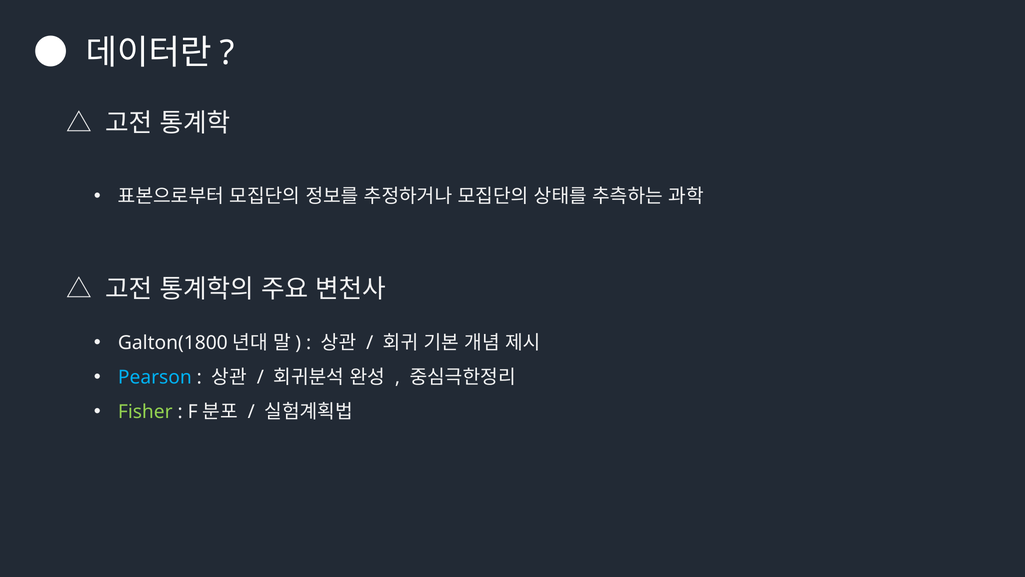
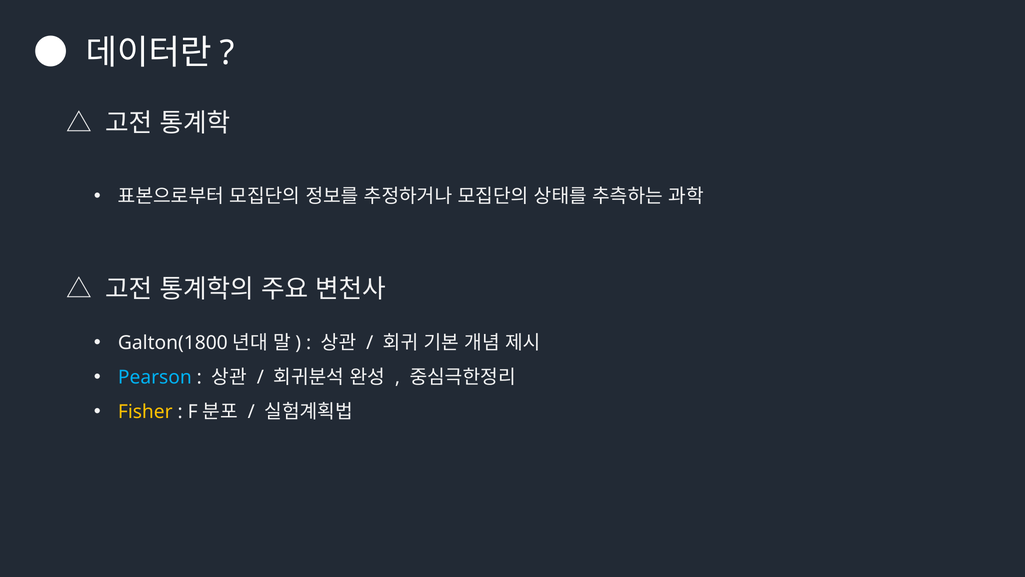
Fisher colour: light green -> yellow (145, 412)
